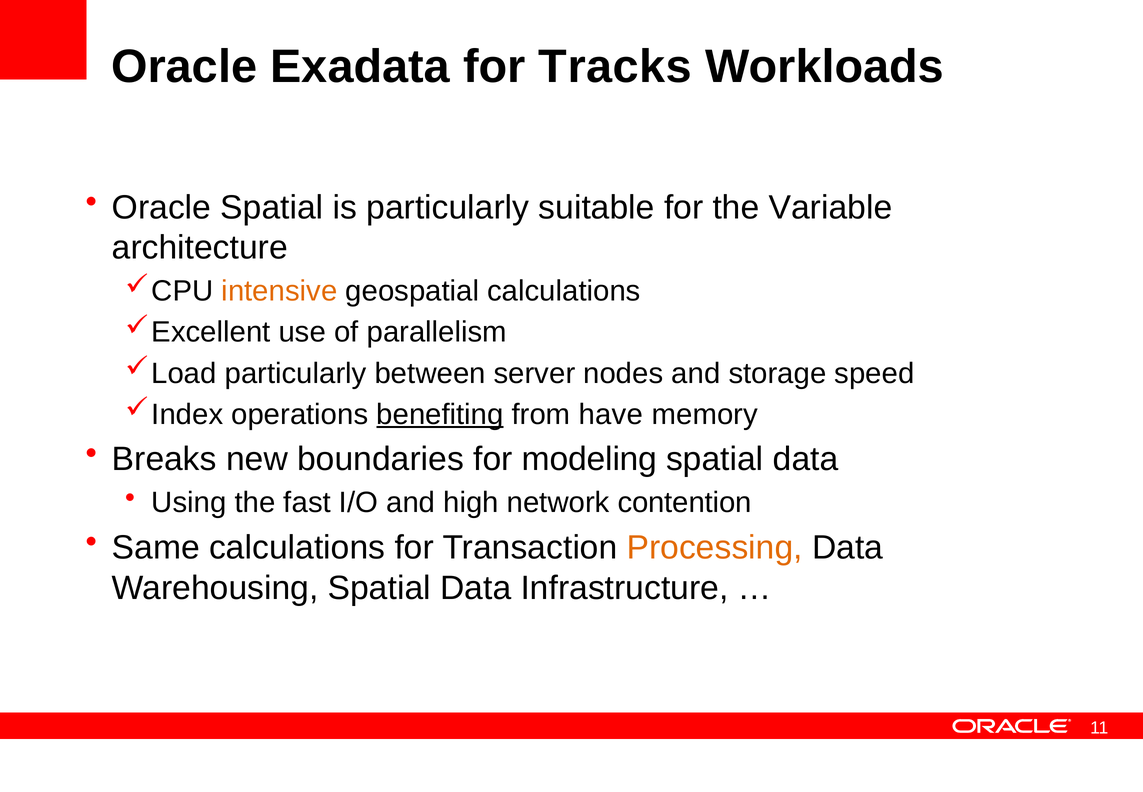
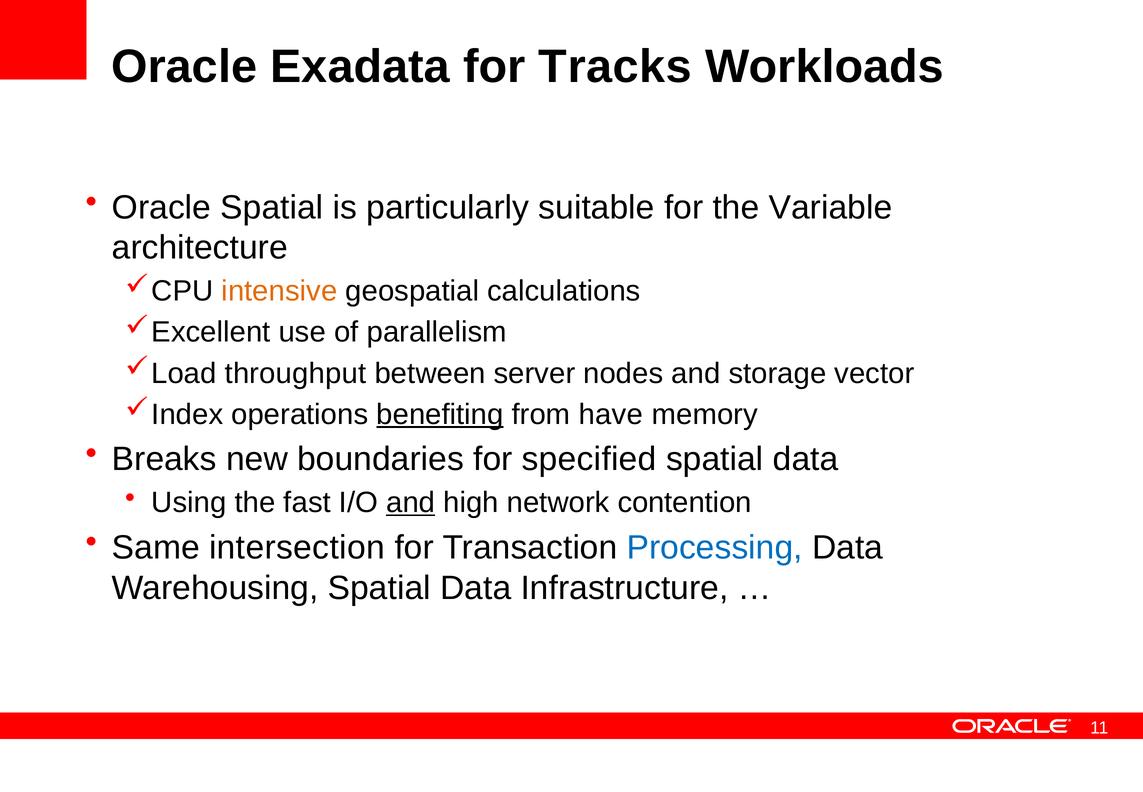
particularly: particularly -> throughput (296, 373)
speed: speed -> vector (874, 373)
modeling: modeling -> specified (589, 459)
and underline: none -> present (411, 502)
Same calculations: calculations -> intersection (297, 547)
Processing colour: orange -> blue (715, 547)
